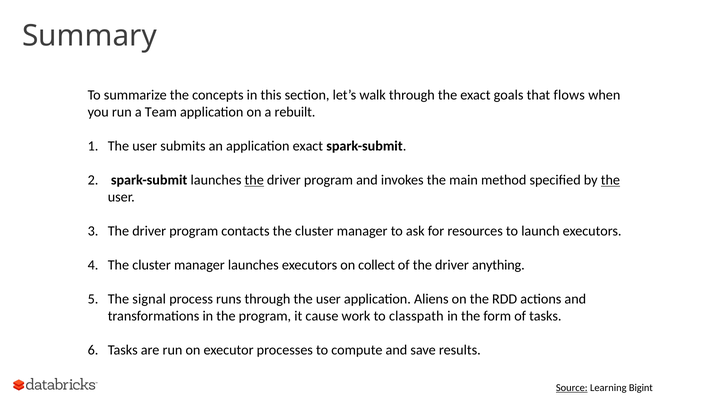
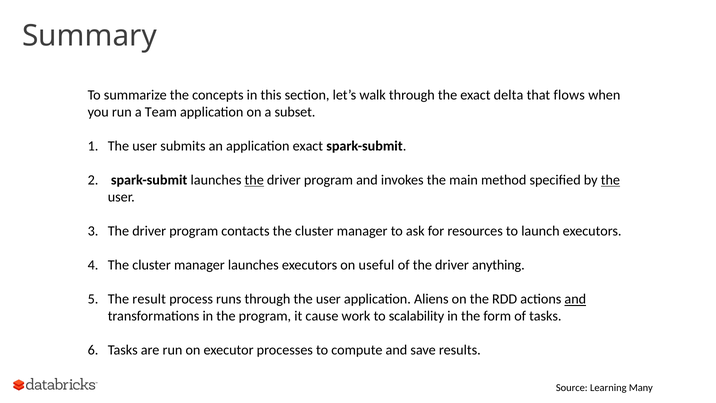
goals: goals -> delta (509, 95)
rebuilt: rebuilt -> subset (295, 112)
collect: collect -> useful (376, 265)
signal: signal -> result (149, 299)
and underline: none -> present (575, 299)
classpath: classpath -> scalability (416, 316)
Source underline: present -> none (572, 387)
Bigint: Bigint -> Many (641, 387)
